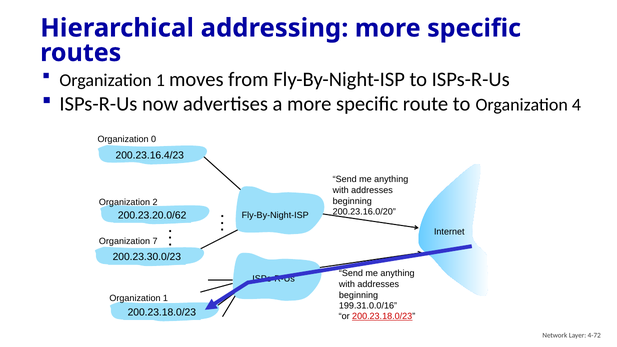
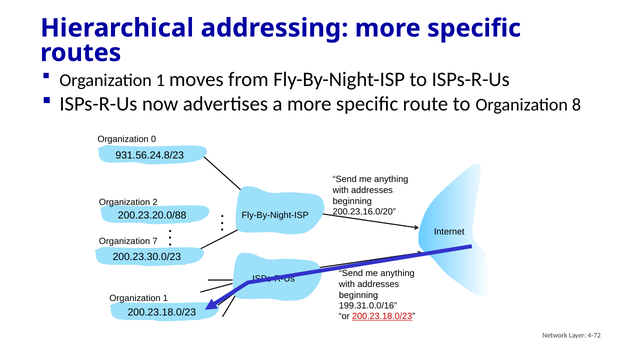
4: 4 -> 8 (576, 105)
200.23.16.4/23: 200.23.16.4/23 -> 931.56.24.8/23 (150, 155)
200.23.20.0/62: 200.23.20.0/62 -> 200.23.20.0/88 (152, 215)
